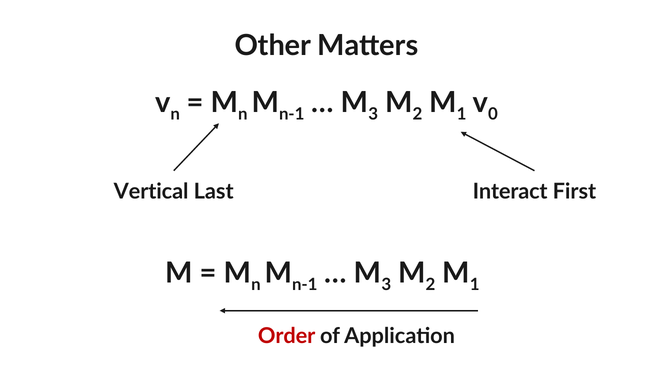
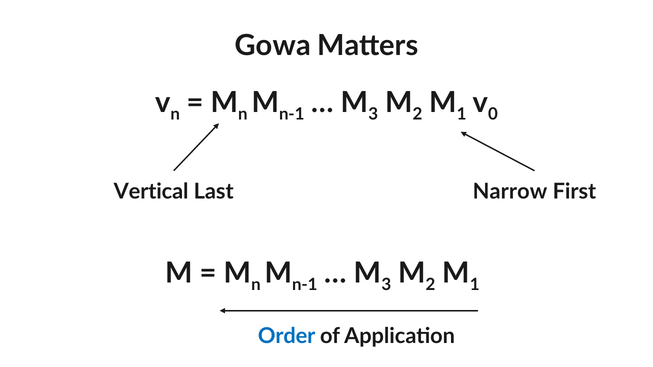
Other: Other -> Gowa (273, 46)
Interact: Interact -> Narrow (510, 192)
Order colour: red -> blue (287, 336)
